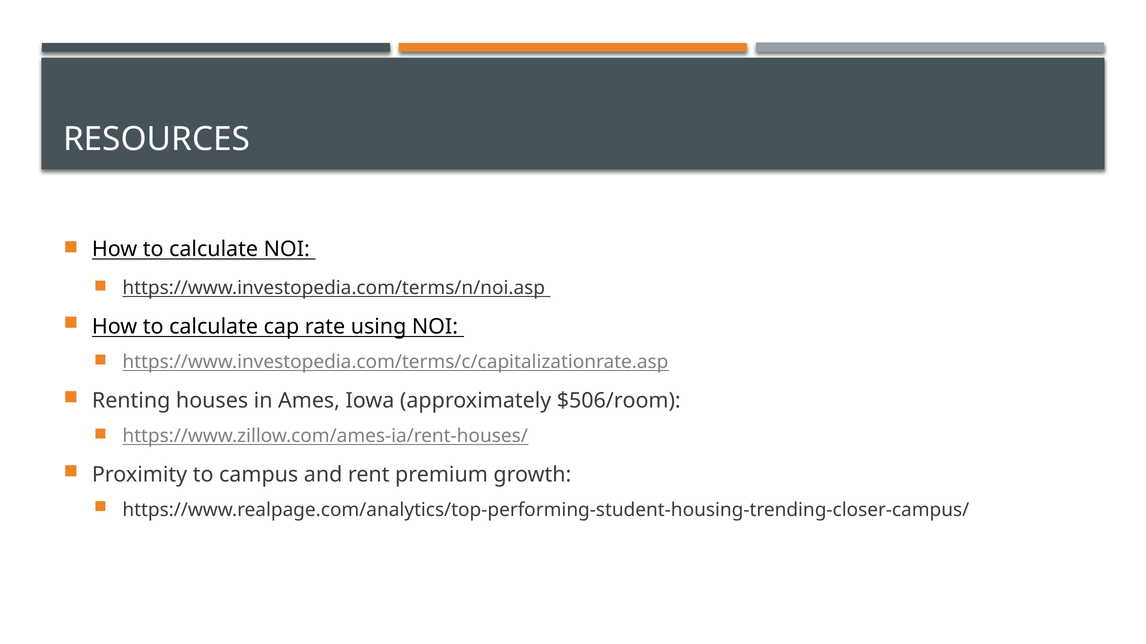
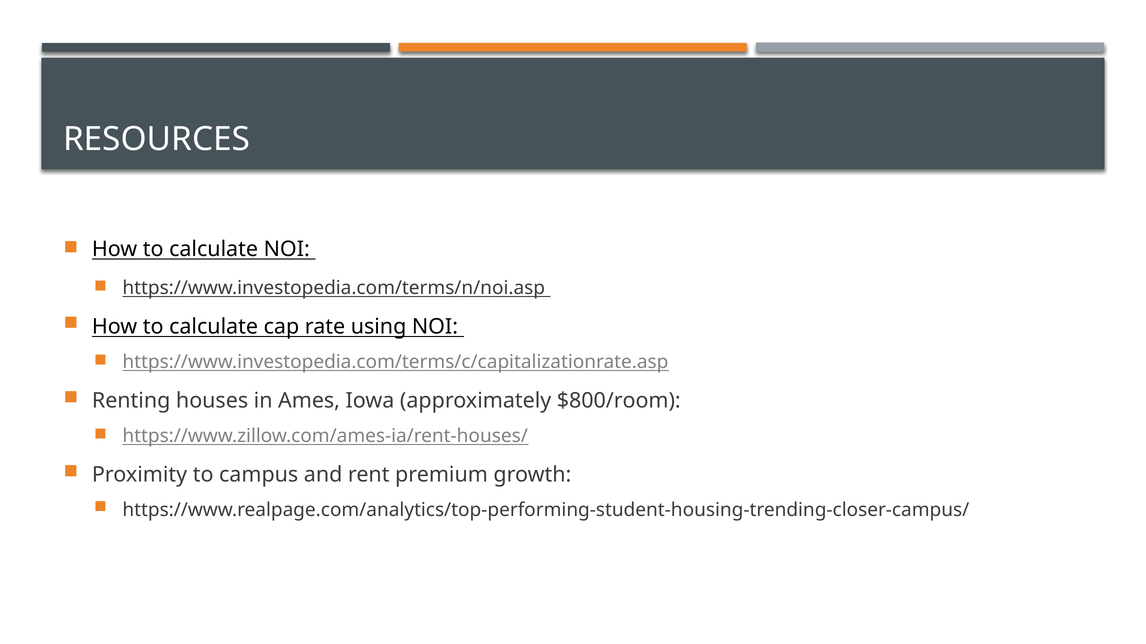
$506/room: $506/room -> $800/room (619, 401)
